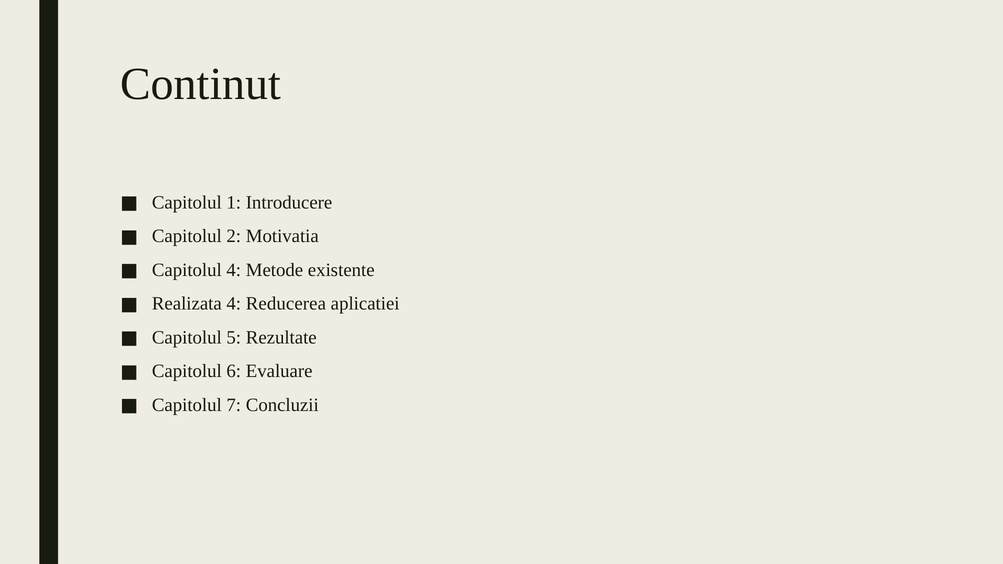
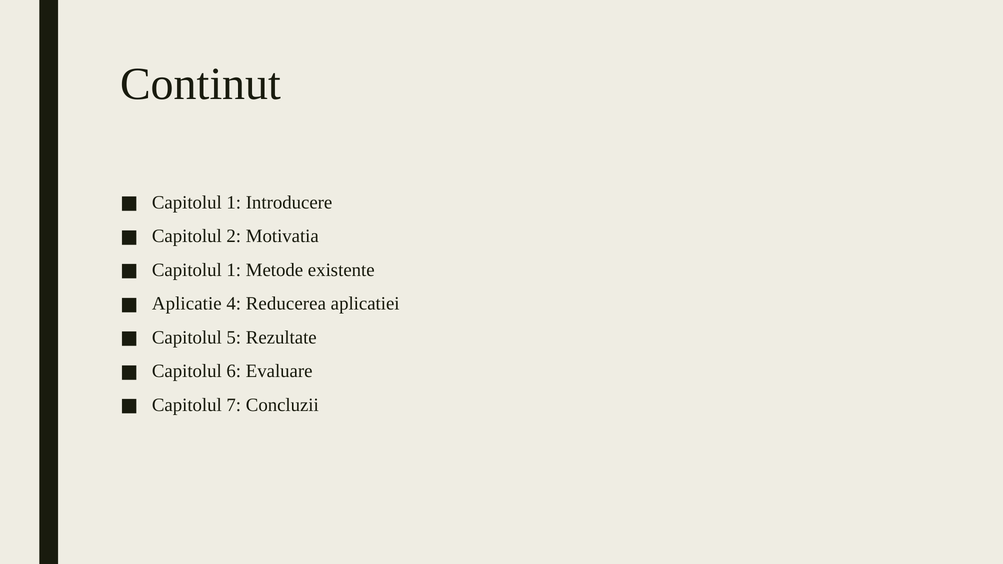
4: 4 -> 1 (234, 270)
Realizata: Realizata -> Aplicatie (187, 304)
